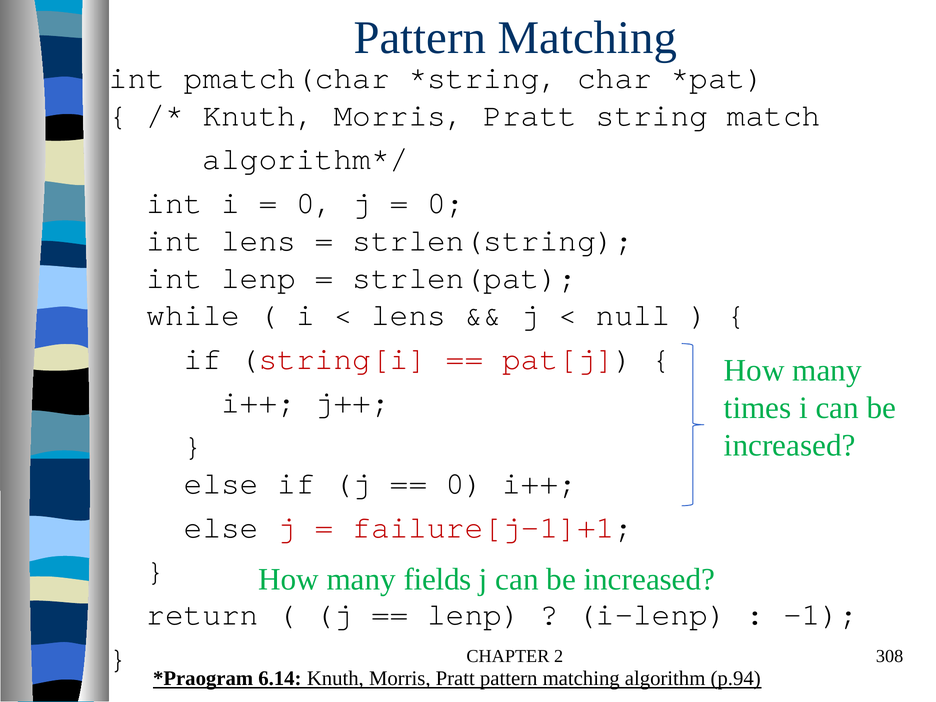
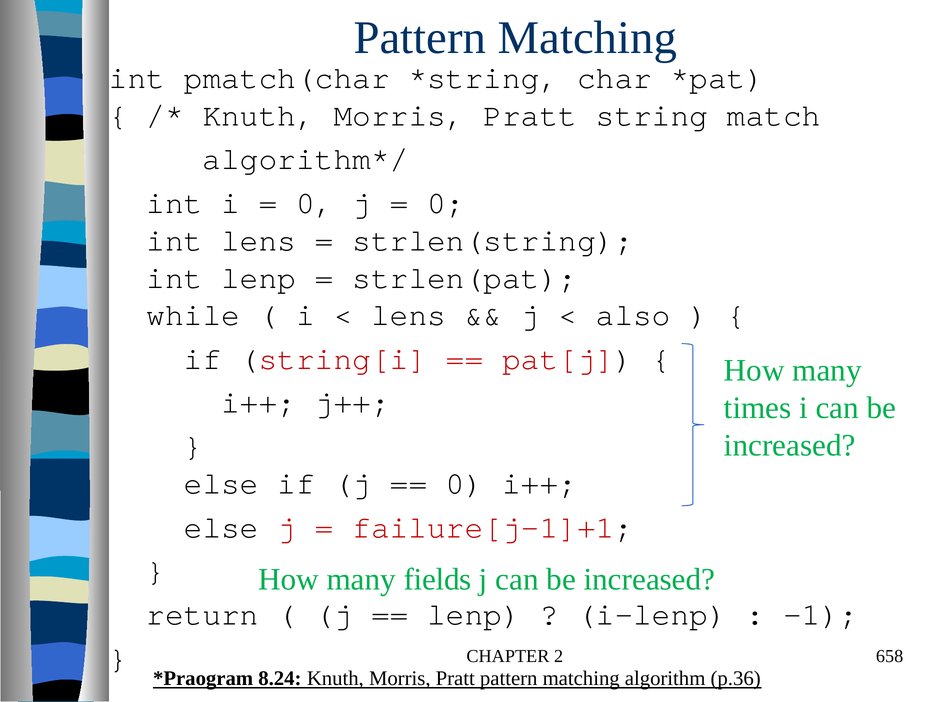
null: null -> also (633, 315)
308: 308 -> 658 (890, 656)
6.14: 6.14 -> 8.24 (280, 679)
p.94: p.94 -> p.36 (736, 679)
